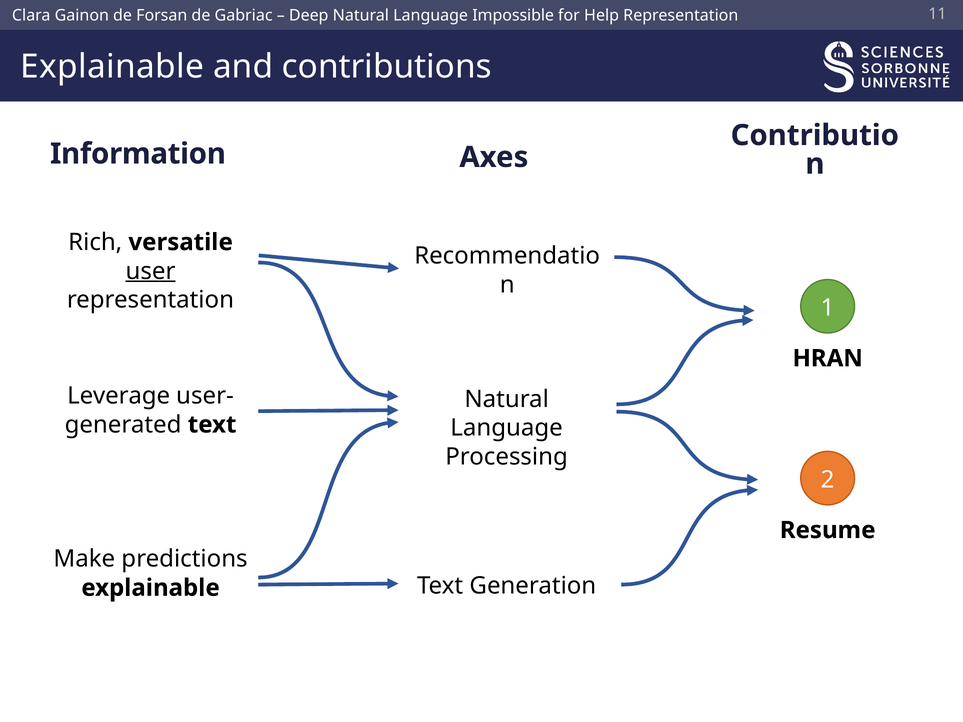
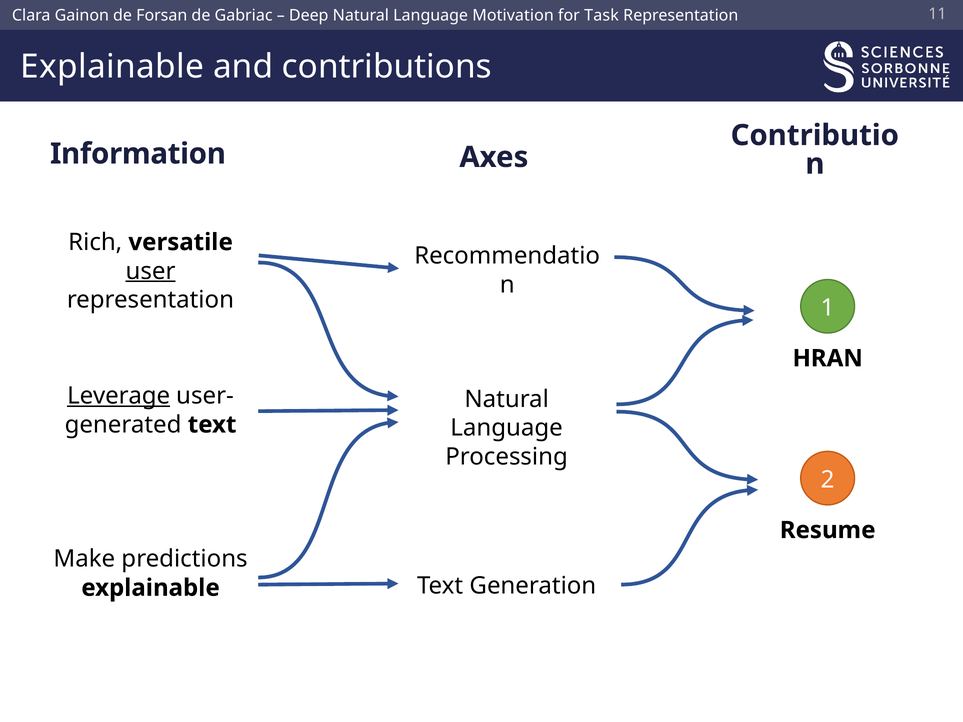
Impossible: Impossible -> Motivation (513, 16)
Help: Help -> Task (602, 16)
Leverage underline: none -> present (119, 396)
